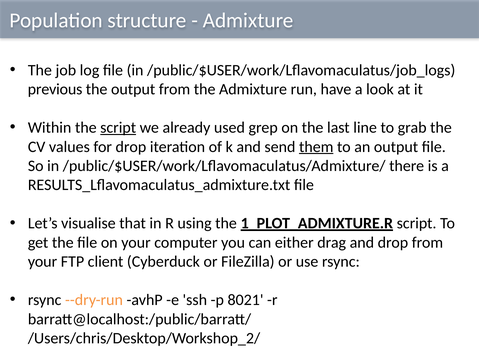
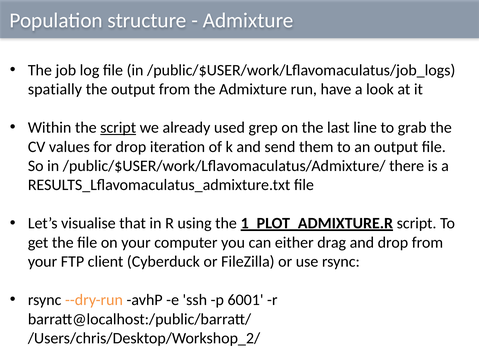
previous: previous -> spatially (55, 89)
them underline: present -> none (316, 147)
8021: 8021 -> 6001 (245, 300)
